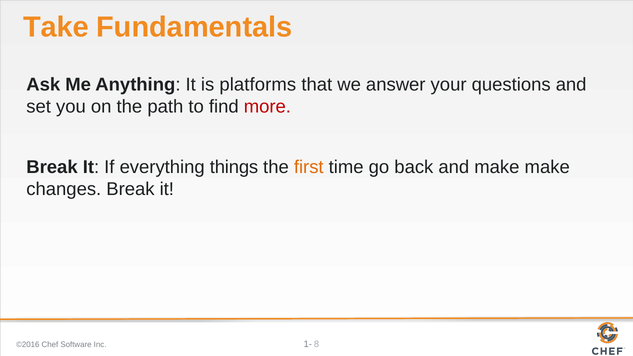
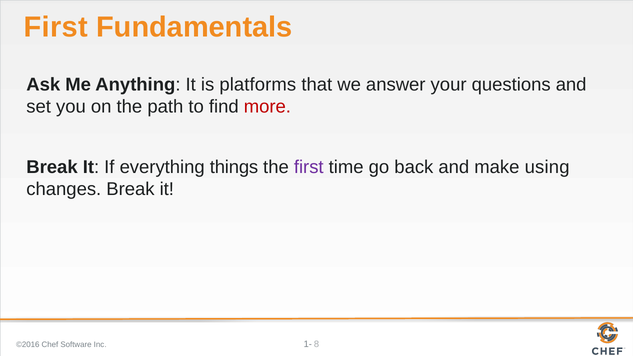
Take: Take -> First (56, 27)
first colour: orange -> purple (309, 167)
make make: make -> using (547, 167)
